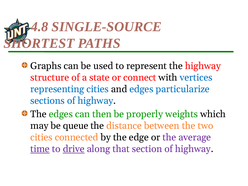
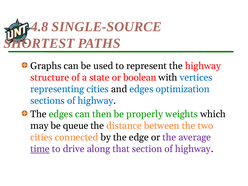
connect: connect -> boolean (140, 78)
particularize: particularize -> optimization (183, 89)
drive underline: present -> none (74, 149)
